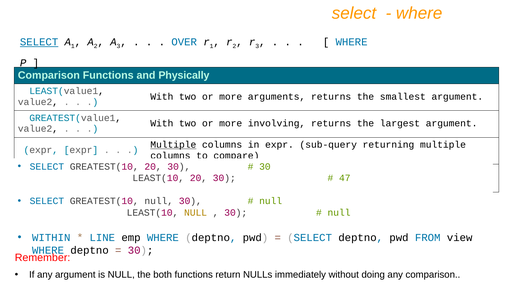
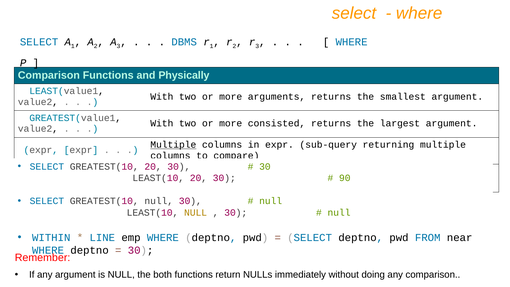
SELECT underline: present -> none (39, 42)
OVER: OVER -> DBMS (184, 42)
involving: involving -> consisted (277, 123)
47: 47 -> 90 (345, 178)
view: view -> near (460, 237)
